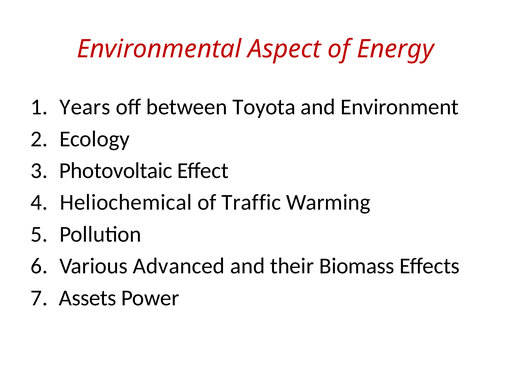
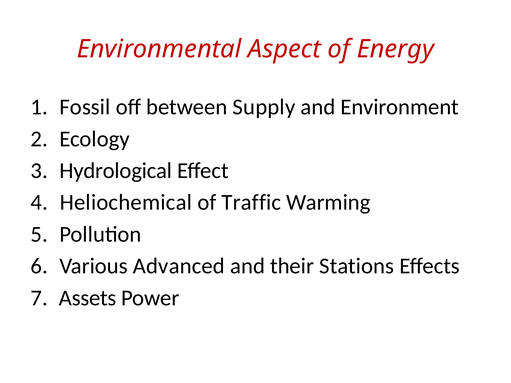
Years: Years -> Fossil (85, 107)
Toyota: Toyota -> Supply (264, 107)
Photovoltaic: Photovoltaic -> Hydrological (116, 171)
Biomass: Biomass -> Stations (357, 266)
